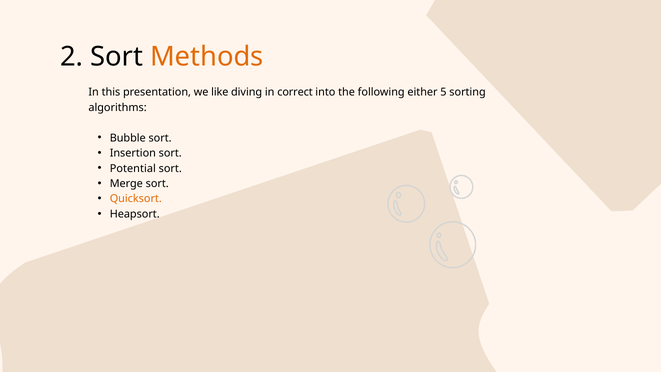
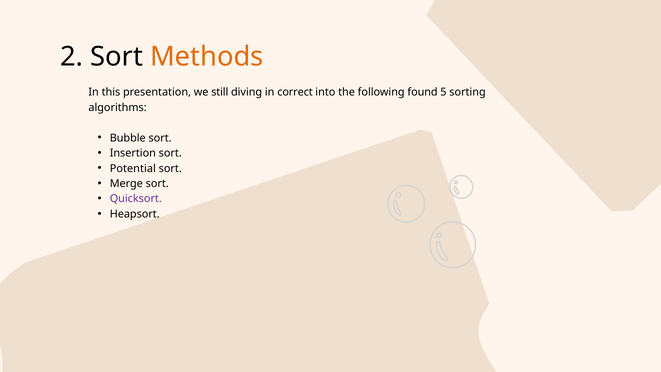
like: like -> still (220, 92)
either: either -> found (423, 92)
Quicksort colour: orange -> purple (136, 199)
